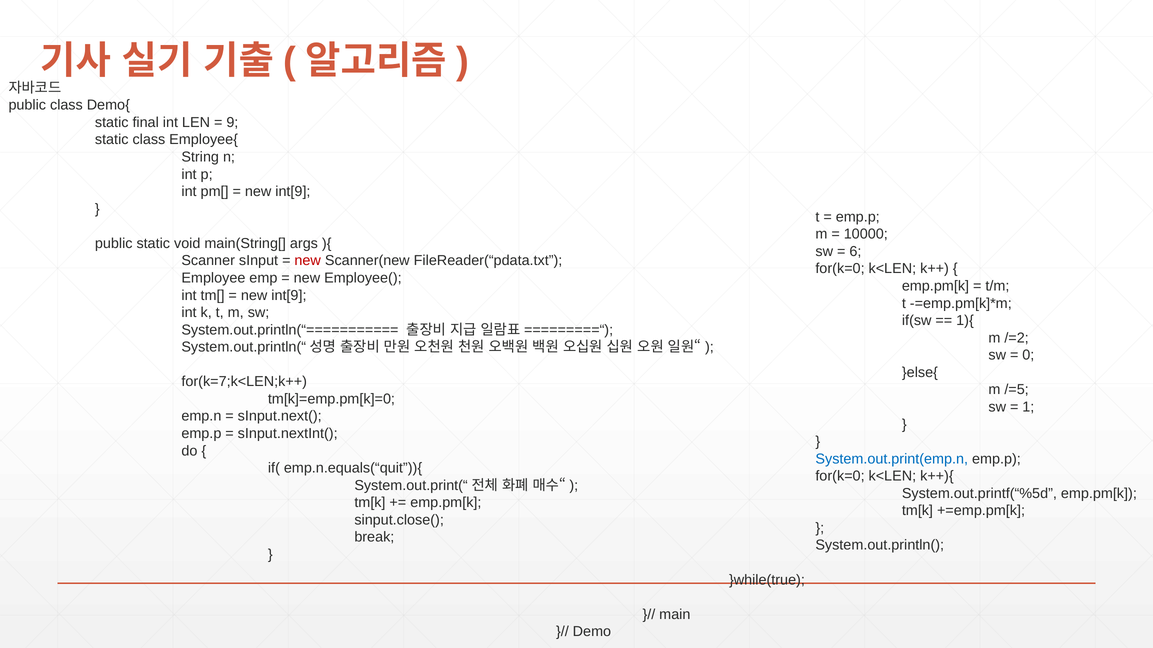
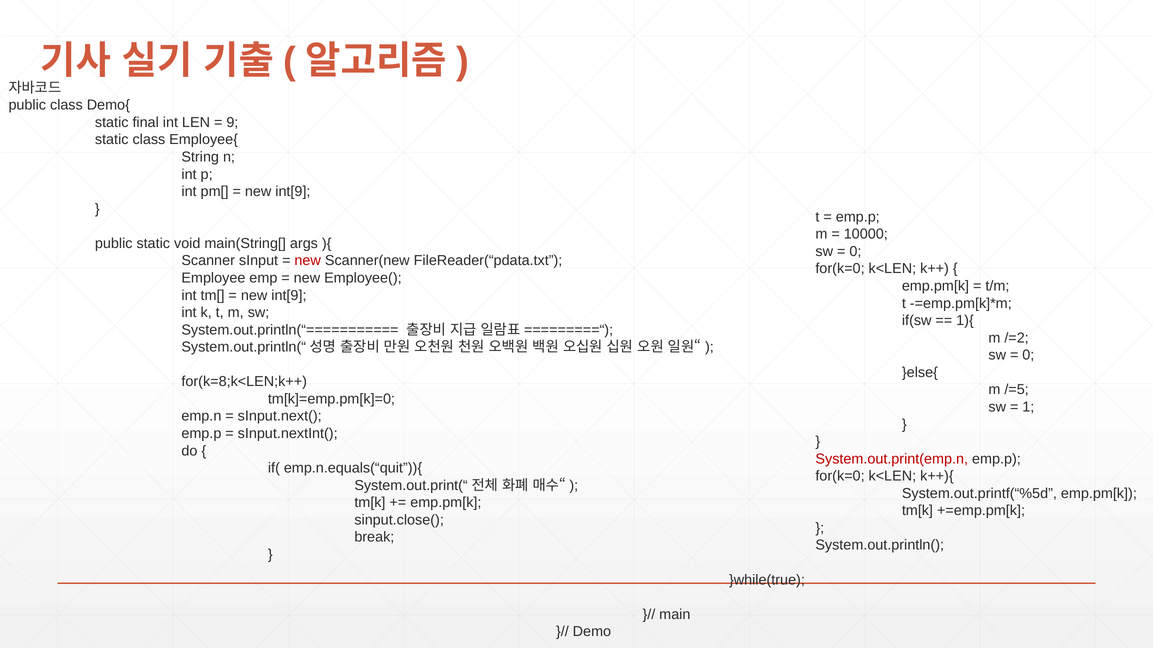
6: 6 -> 0 (855, 252)
for(k=7;k<LEN;k++: for(k=7;k<LEN;k++ -> for(k=8;k<LEN;k++ (244, 382)
System.out.print(emp.n colour: blue -> red (892, 459)
